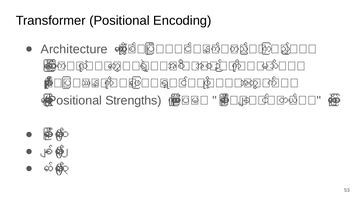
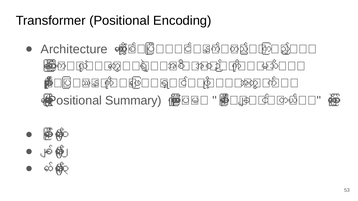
Strengths: Strengths -> Summary (133, 101)
